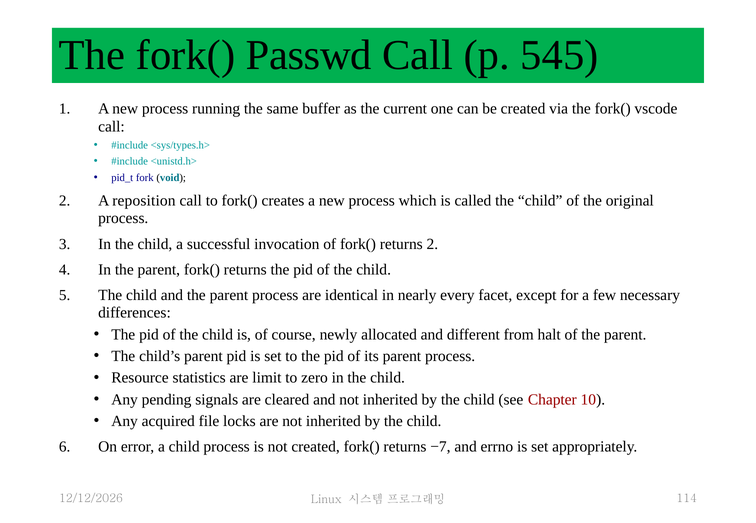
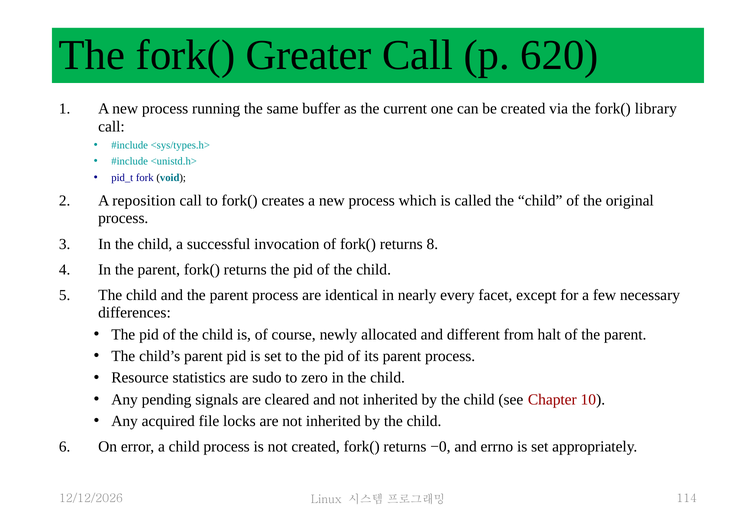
Passwd: Passwd -> Greater (309, 55)
545: 545 -> 620 (560, 55)
vscode: vscode -> library (656, 109)
returns 2: 2 -> 8 (432, 244)
limit: limit -> sudo (267, 378)
−7: −7 -> −0 (440, 447)
